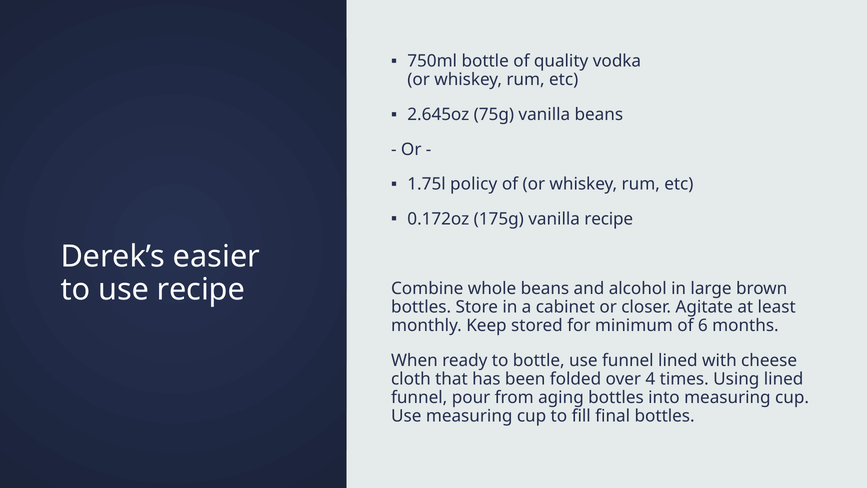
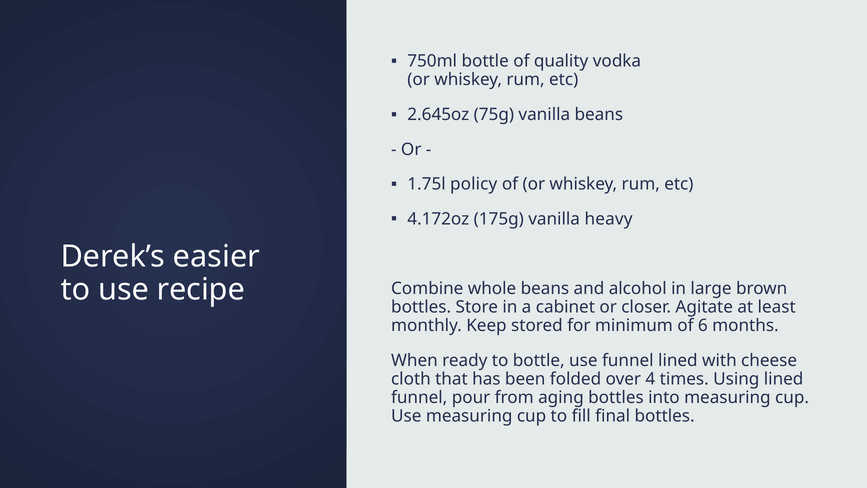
0.172oz: 0.172oz -> 4.172oz (438, 219)
vanilla recipe: recipe -> heavy (609, 219)
